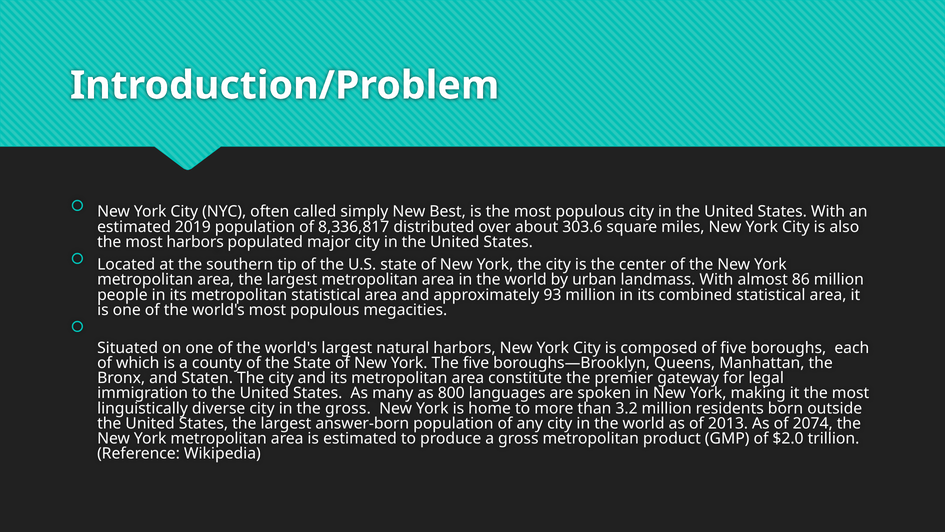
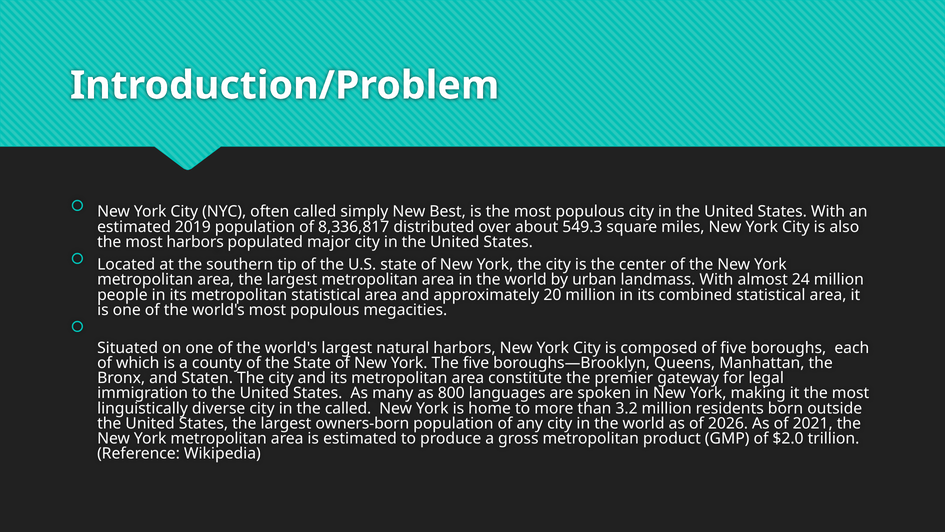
303.6: 303.6 -> 549.3 (582, 227)
86: 86 -> 24 (801, 280)
93: 93 -> 20 (552, 295)
the gross: gross -> called (348, 408)
answer-born: answer-born -> owners-born (362, 423)
2013: 2013 -> 2026 (728, 423)
2074: 2074 -> 2021 (813, 423)
